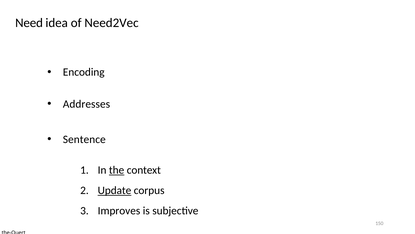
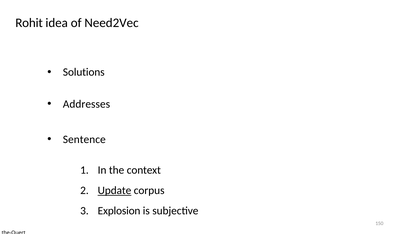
Need: Need -> Rohit (29, 23)
Encoding: Encoding -> Solutions (84, 72)
the underline: present -> none (117, 170)
Improves: Improves -> Explosion (119, 210)
